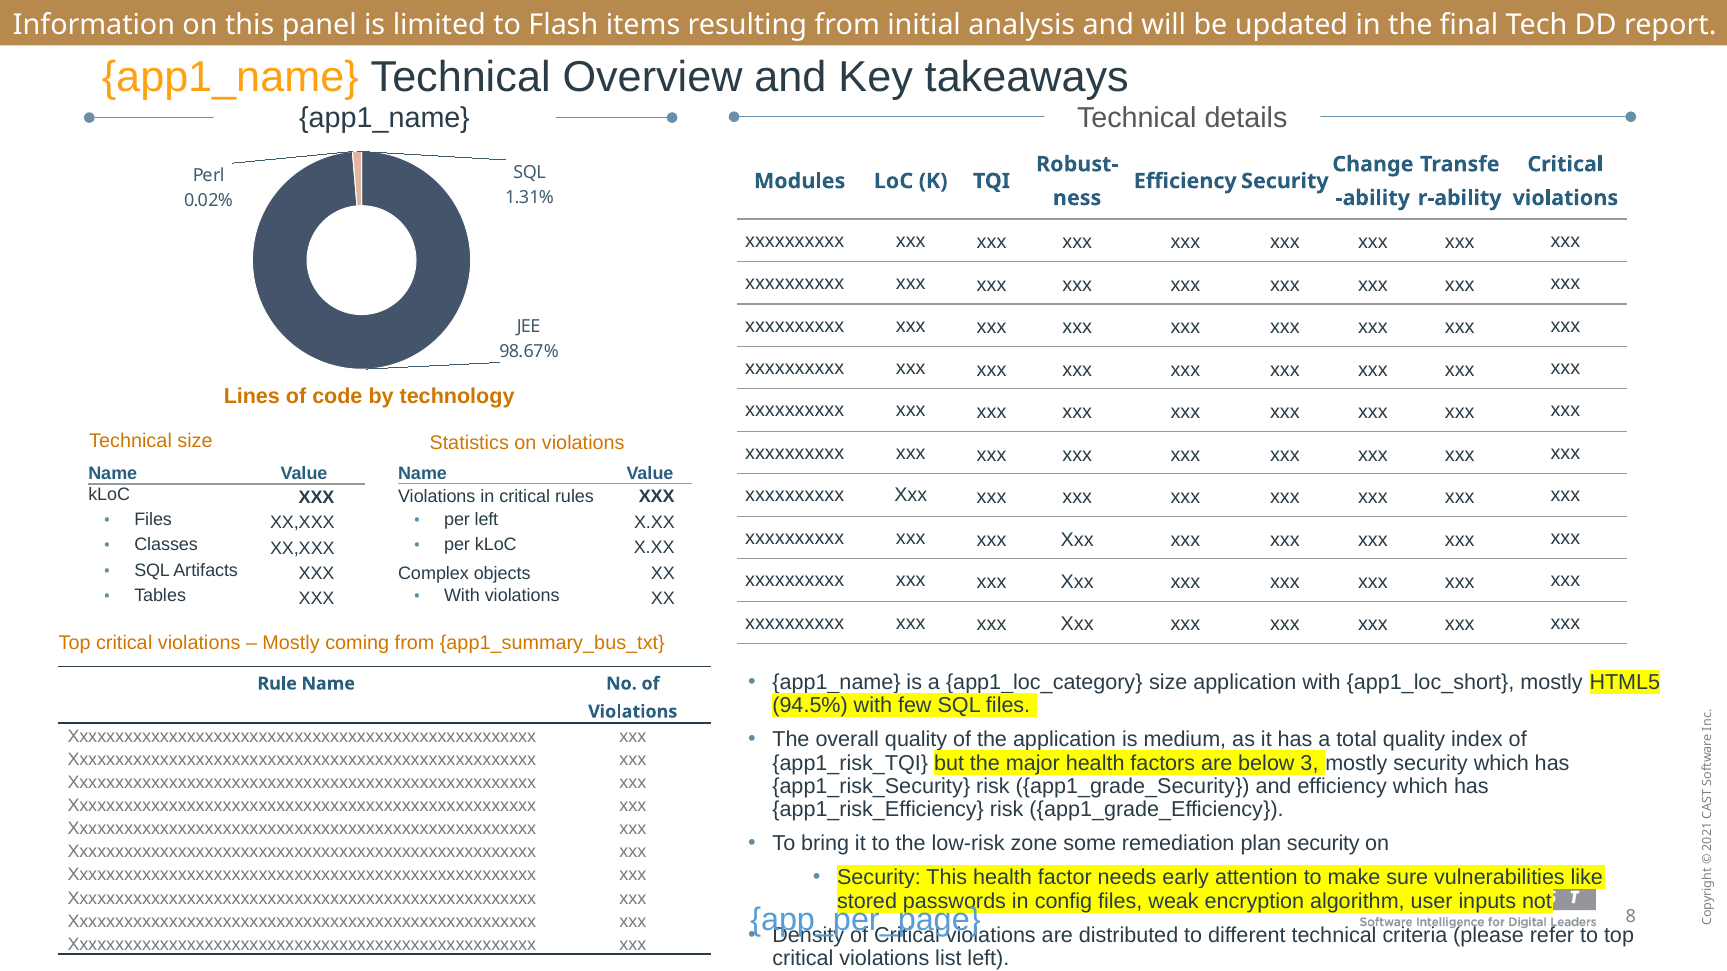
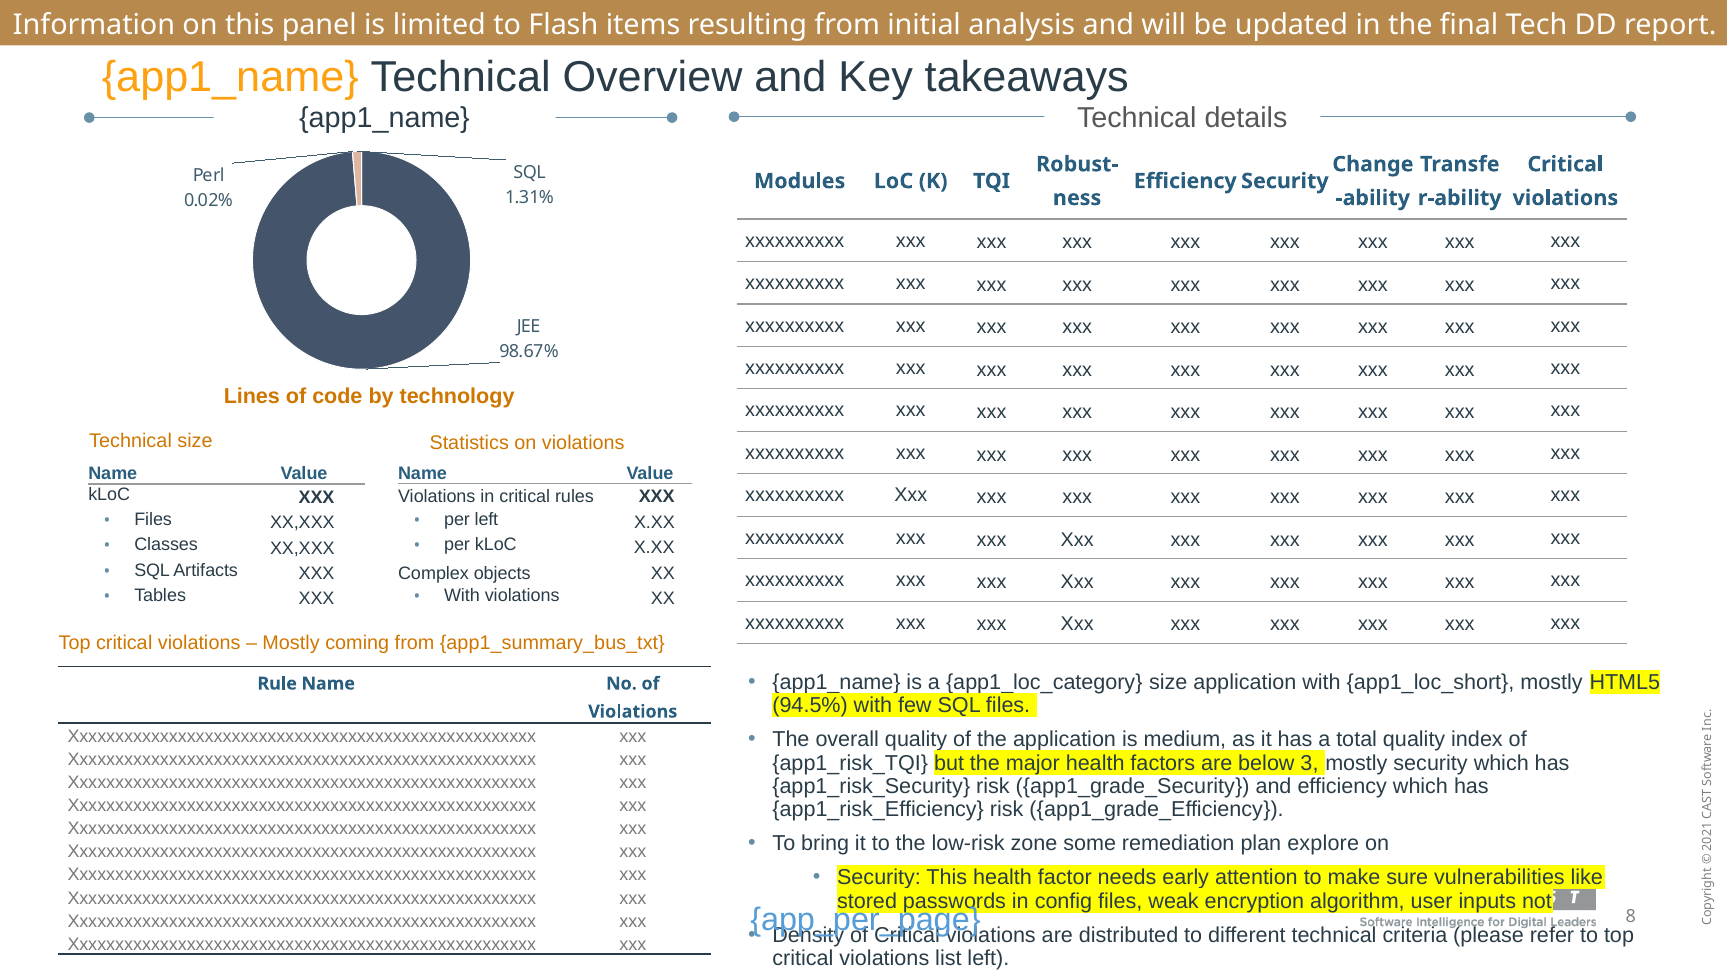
plan security: security -> explore (1323, 844)
